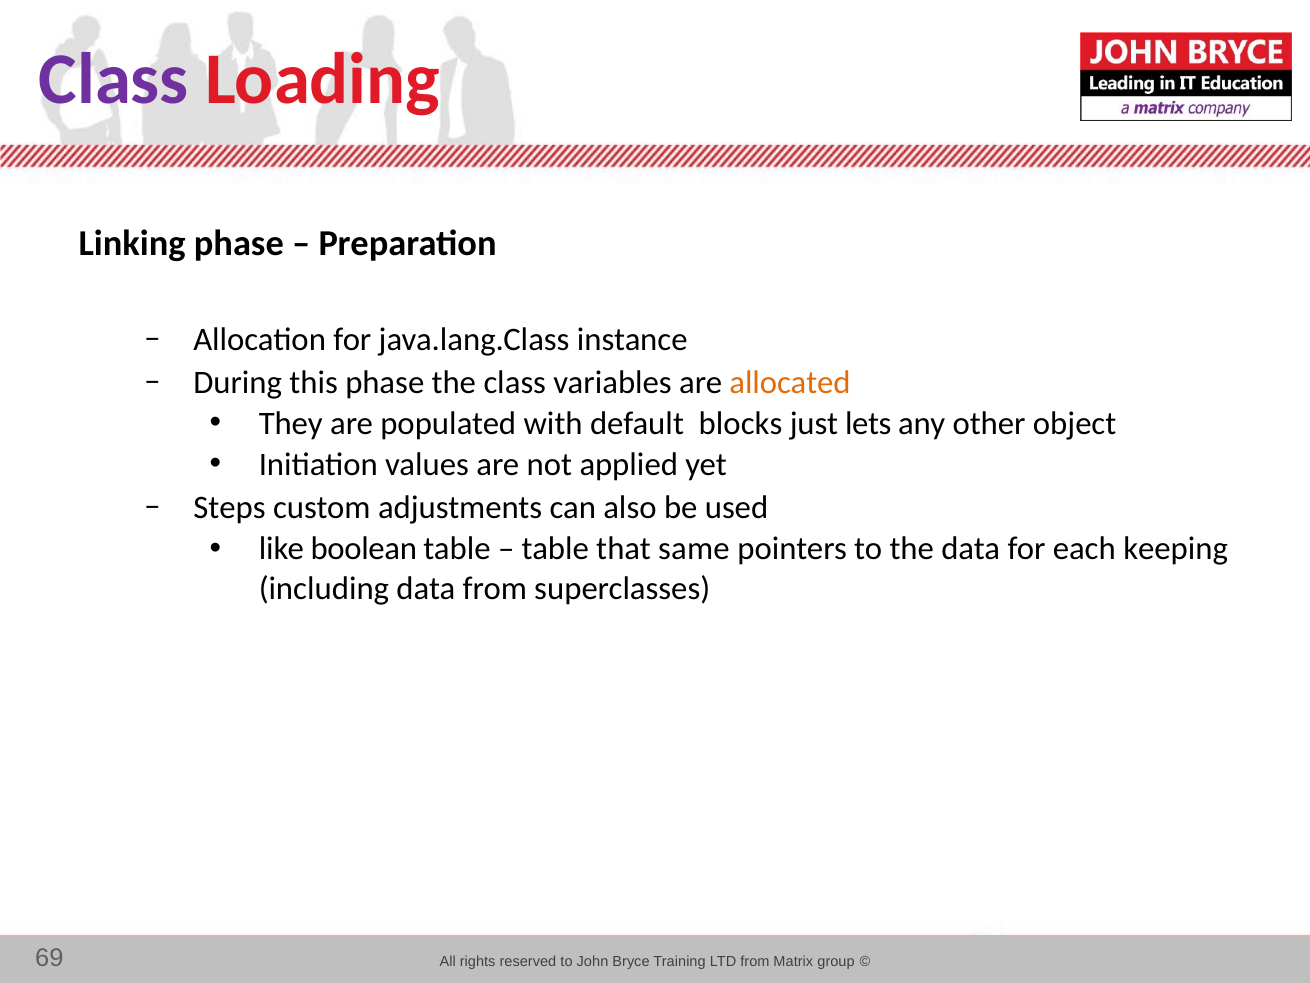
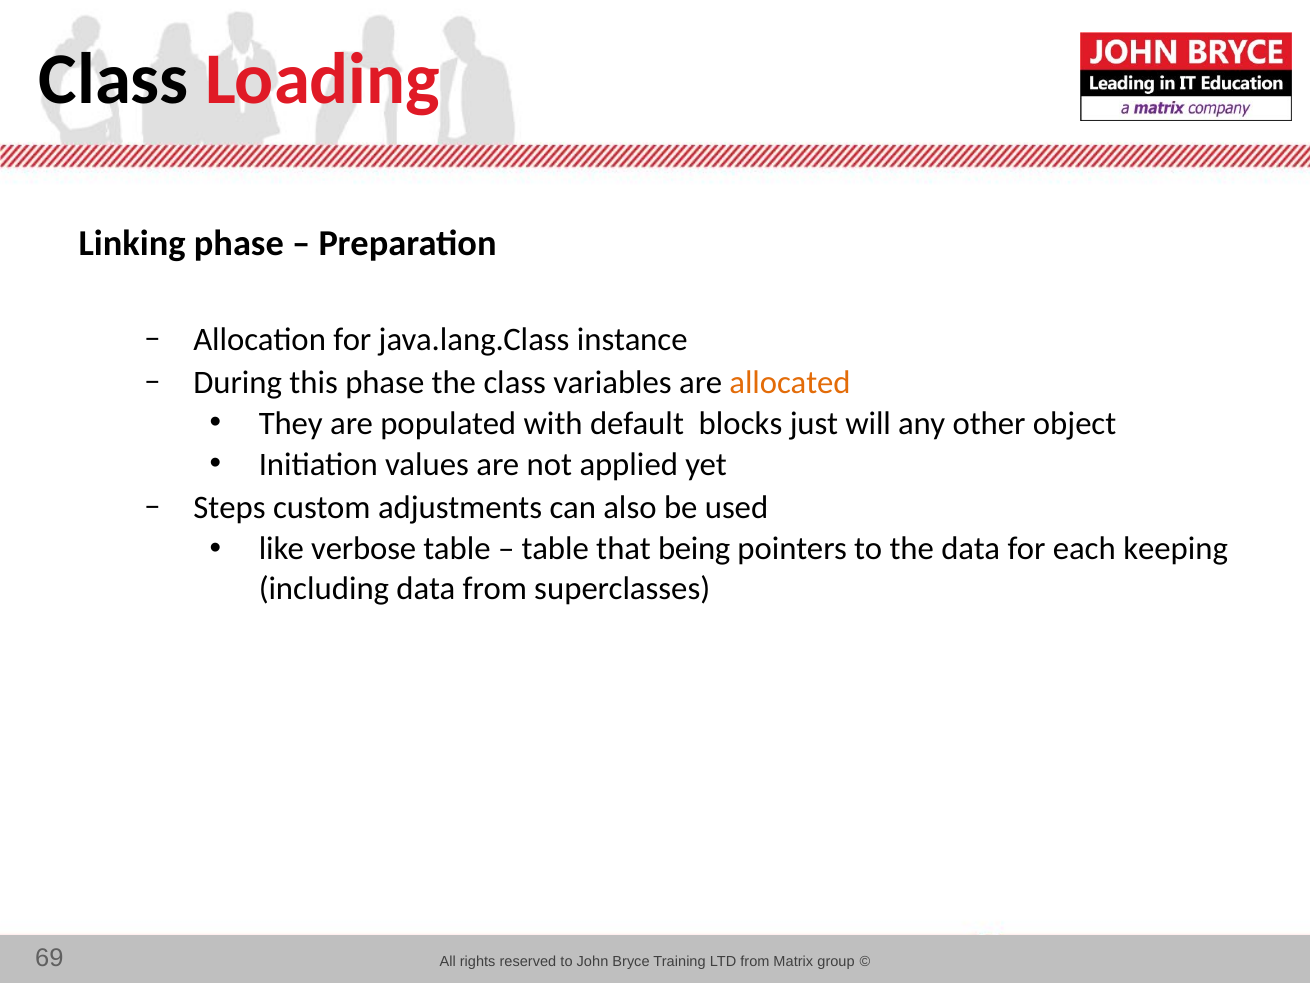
Class colour: purple -> black (114, 79)
lets: lets -> will (868, 424)
boolean: boolean -> verbose (364, 549)
same: same -> being (694, 549)
